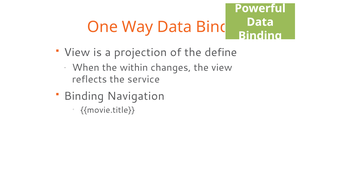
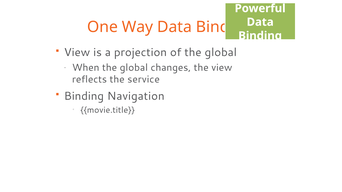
of the define: define -> global (221, 53)
When the within: within -> global (134, 68)
